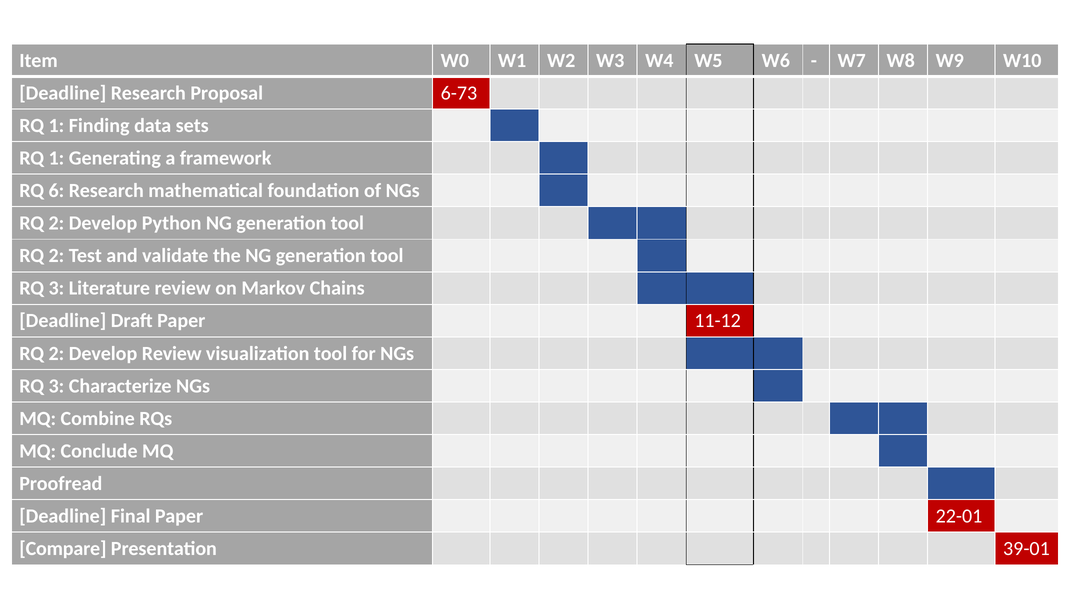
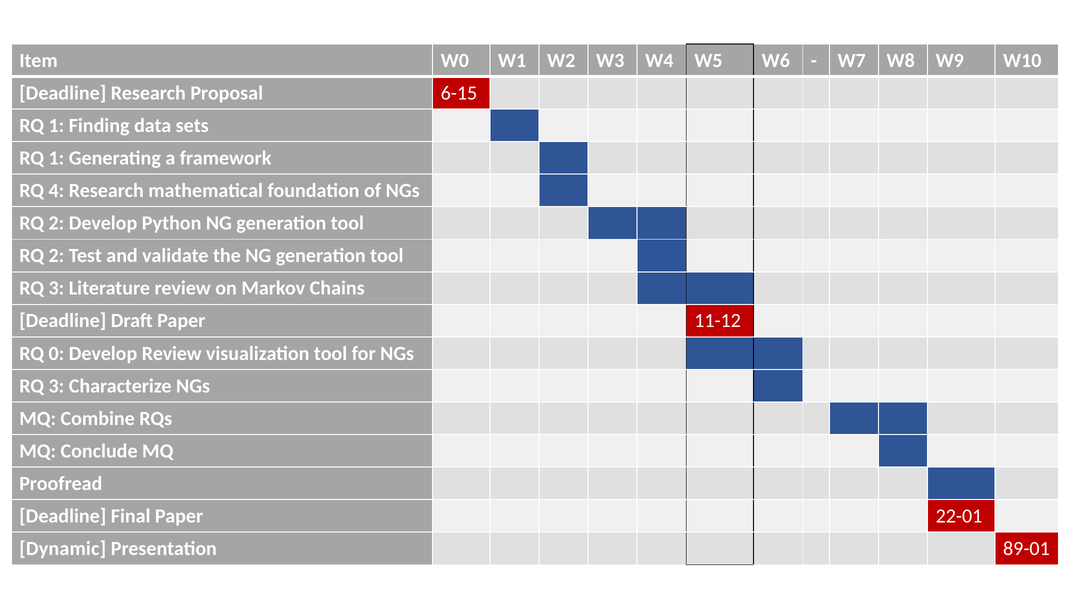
6-73: 6-73 -> 6-15 (459, 93)
6: 6 -> 4 (56, 191)
2: 2 -> 0 (56, 353)
Compare: Compare -> Dynamic (63, 549)
39-01: 39-01 -> 89-01 (1026, 549)
